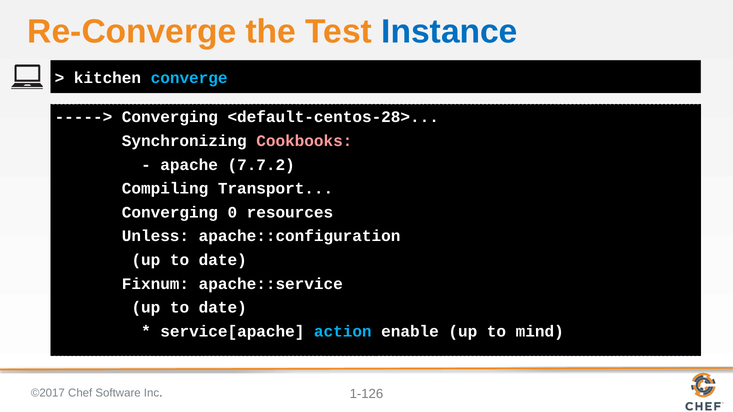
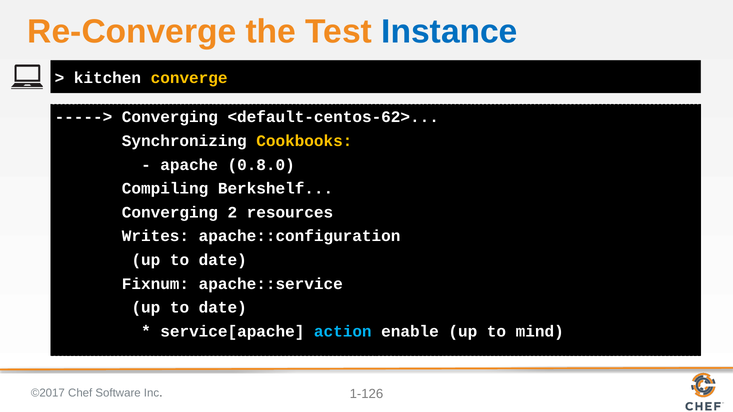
converge colour: light blue -> yellow (189, 78)
<default-centos-28>: <default-centos-28> -> <default-centos-62> (333, 117)
Cookbooks colour: pink -> yellow (304, 141)
7.7.2: 7.7.2 -> 0.8.0 (261, 165)
Transport: Transport -> Berkshelf (276, 189)
0: 0 -> 2 (232, 213)
Unless: Unless -> Writes (155, 236)
